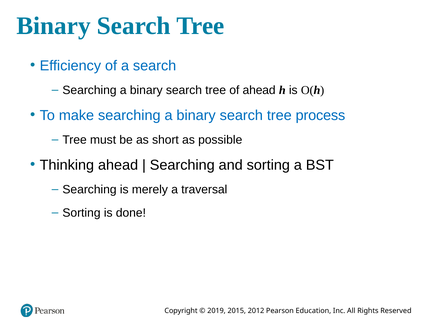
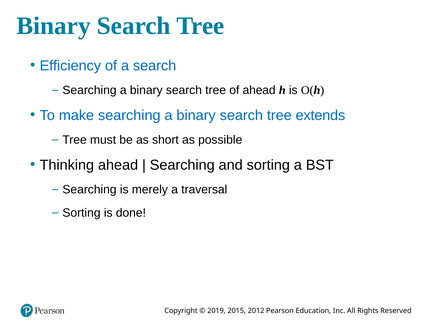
process: process -> extends (320, 115)
